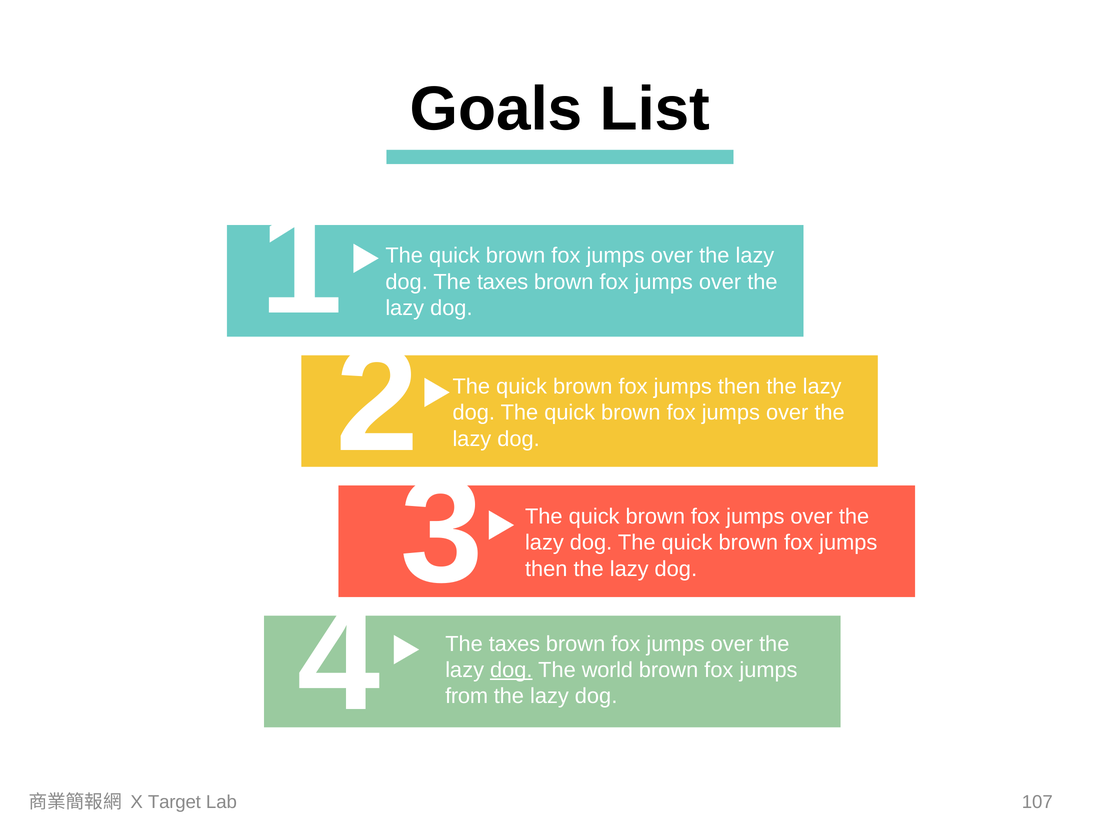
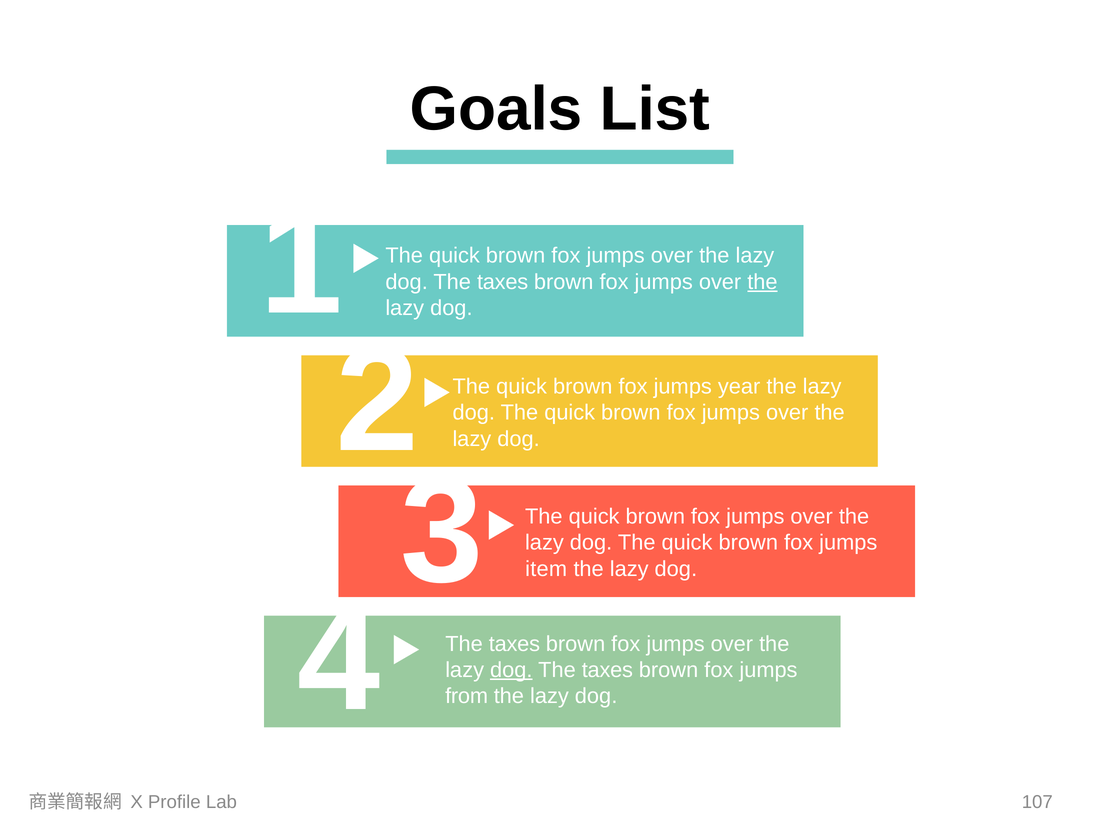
the underline: none -> present (762, 282)
then: then -> year (739, 387)
then: then -> item (546, 569)
world: world -> taxes (607, 670)
Target: Target -> Profile (174, 802)
